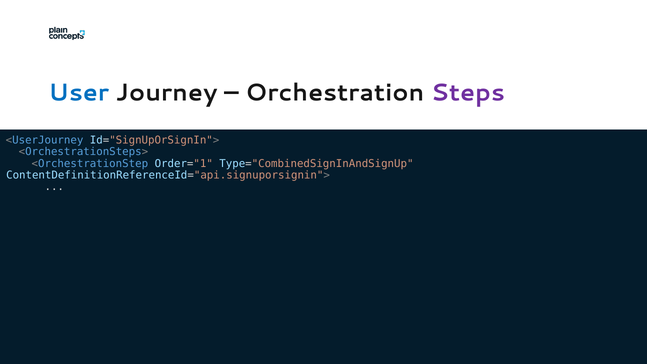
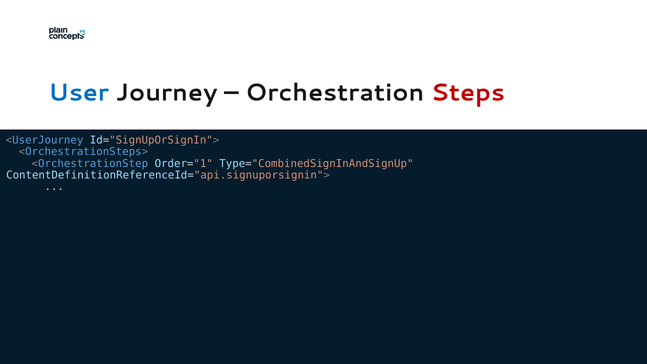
Steps colour: purple -> red (468, 93)
